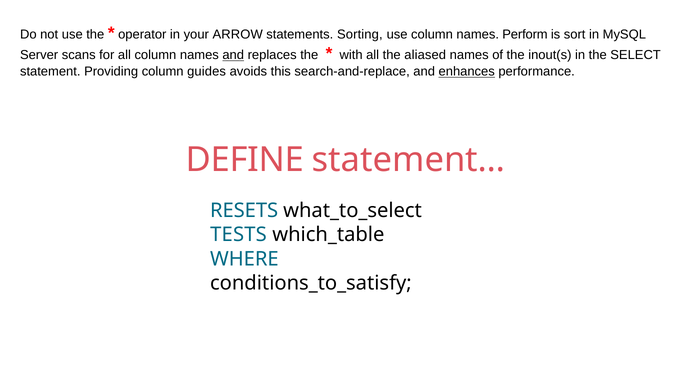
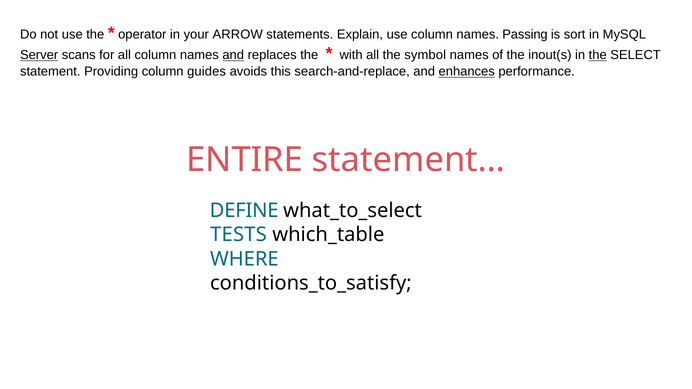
Sorting: Sorting -> Explain (360, 34)
Perform: Perform -> Passing (525, 34)
Server underline: none -> present (39, 55)
aliased: aliased -> symbol (425, 55)
the underline: none -> present (598, 55)
DEFINE: DEFINE -> ENTIRE (245, 160)
RESETS: RESETS -> DEFINE (244, 211)
